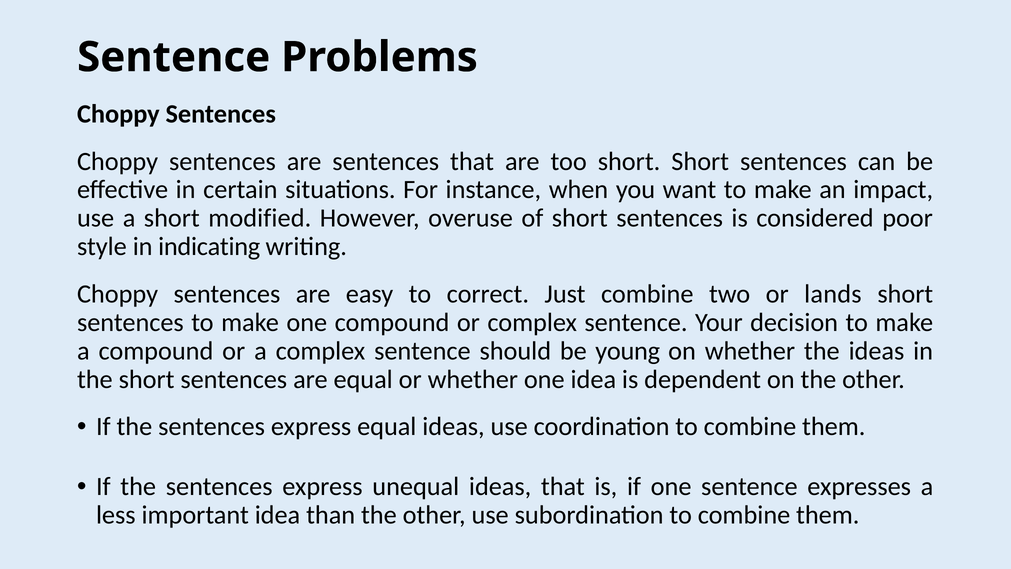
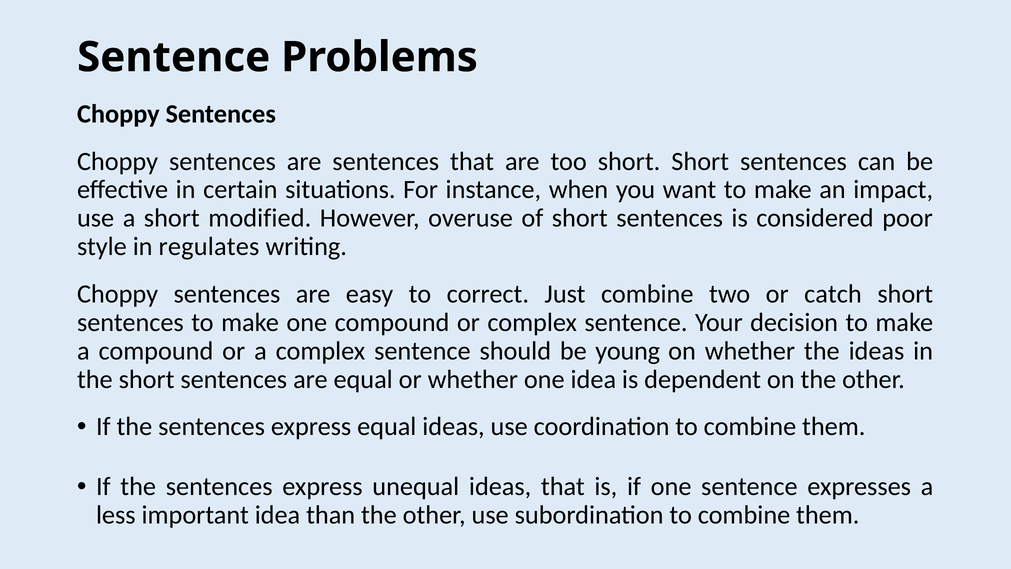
indicating: indicating -> regulates (209, 247)
lands: lands -> catch (833, 294)
